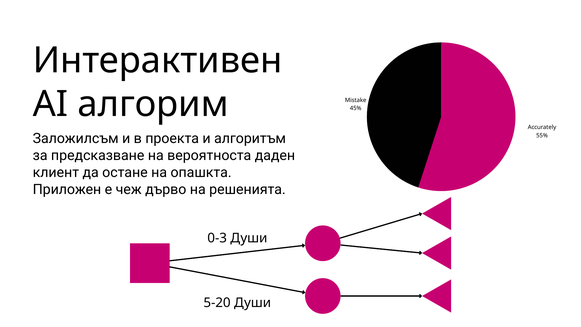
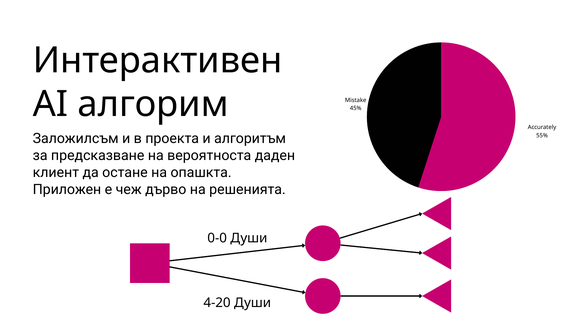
0-3: 0-3 -> 0-0 (217, 238)
5-20: 5-20 -> 4-20 (217, 303)
